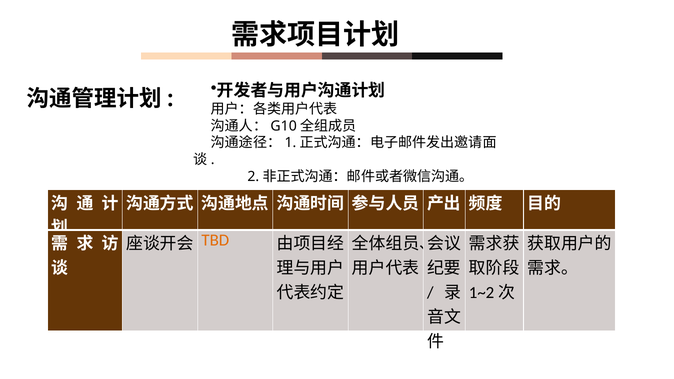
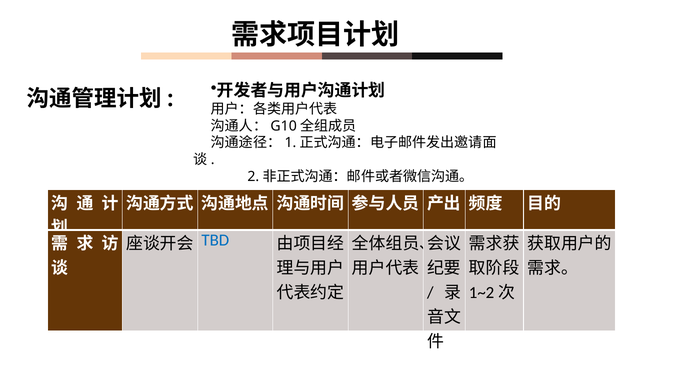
TBD colour: orange -> blue (215, 240)
